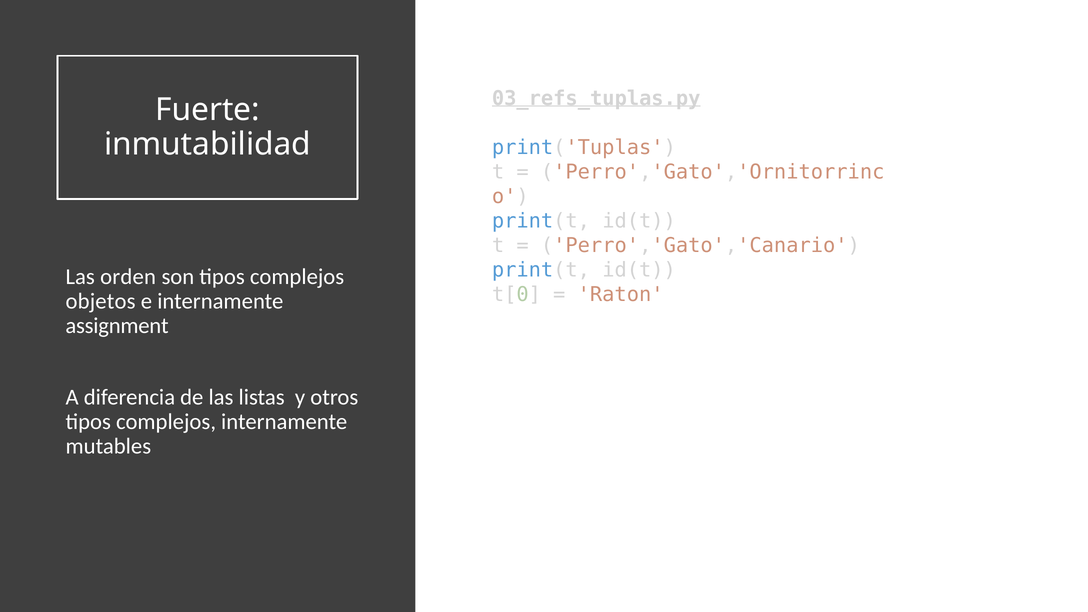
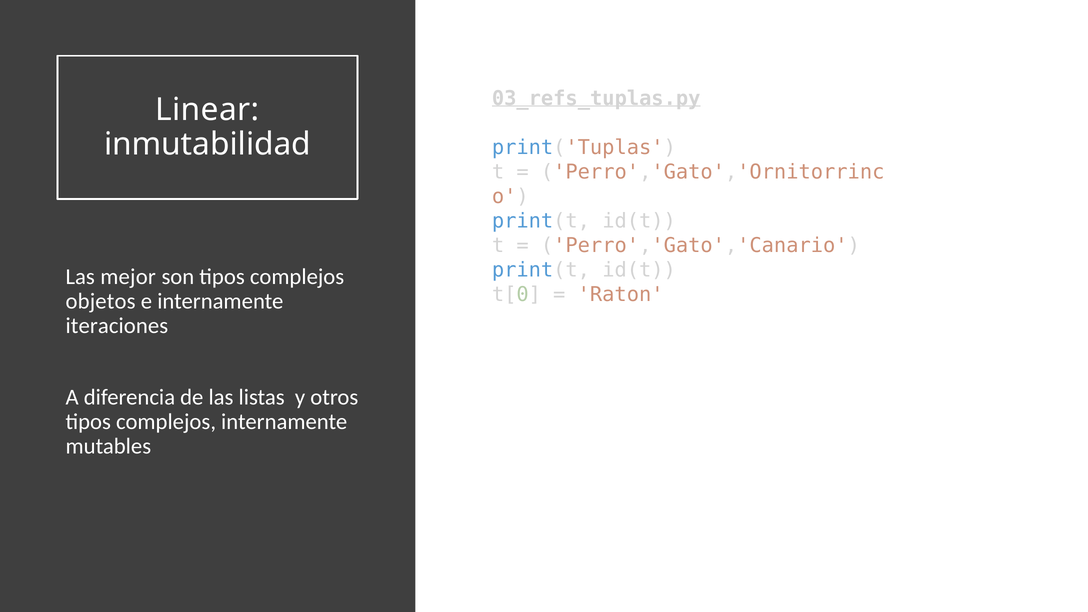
Fuerte: Fuerte -> Linear (207, 110)
orden: orden -> mejor (128, 277)
assignment: assignment -> iteraciones (117, 326)
